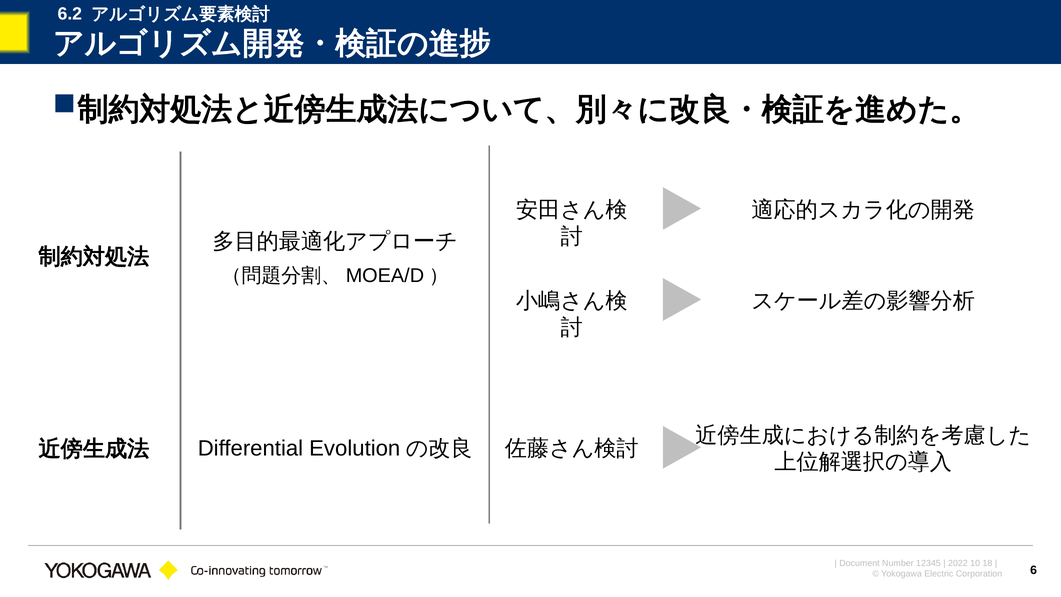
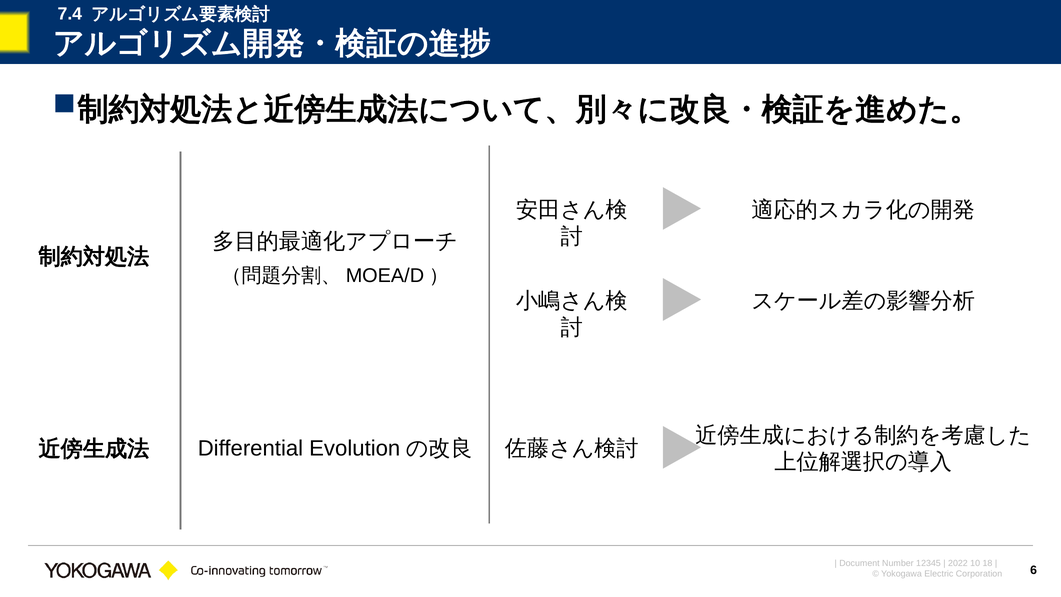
6.2: 6.2 -> 7.4 (70, 14)
